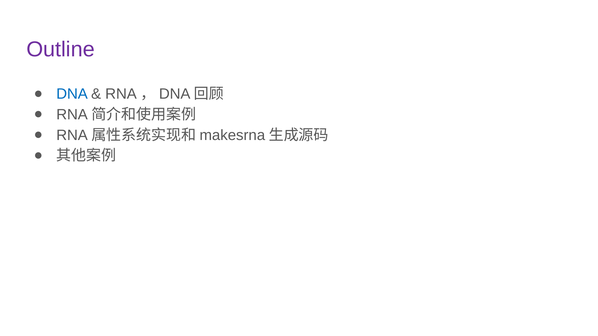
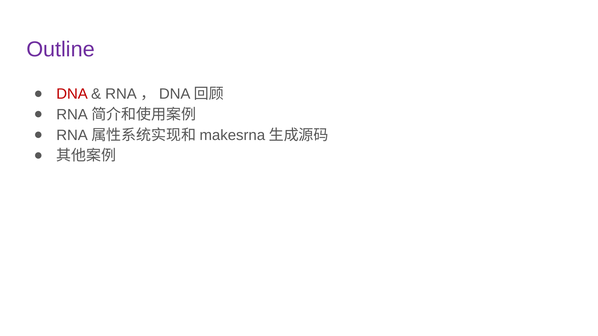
DNA colour: blue -> red (72, 94)
